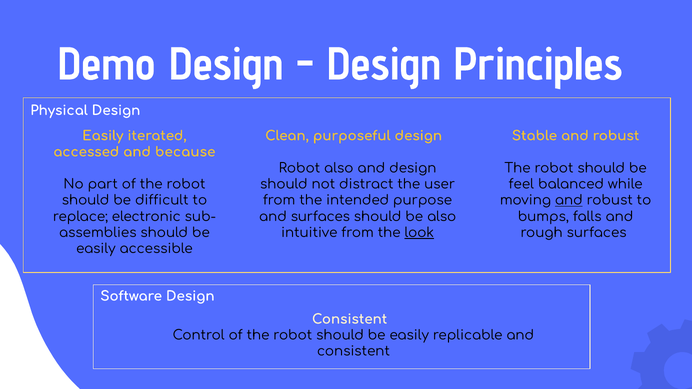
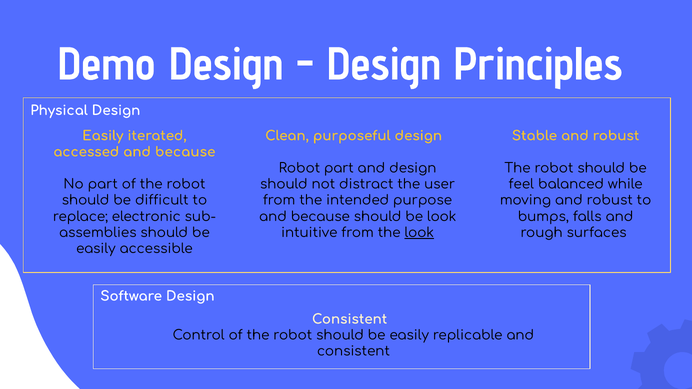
Robot also: also -> part (339, 168)
and underline: present -> none (569, 201)
surfaces: surfaces -> because (320, 217)
be also: also -> look (442, 217)
